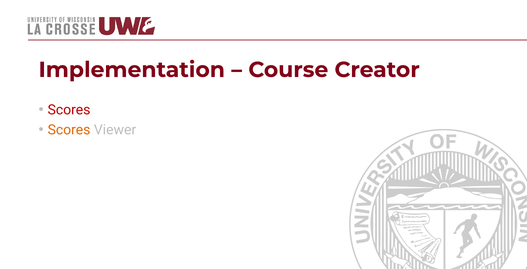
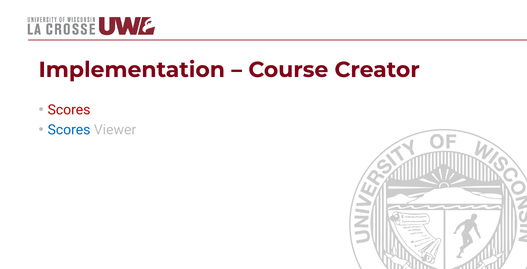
Scores colour: orange -> blue (69, 130)
